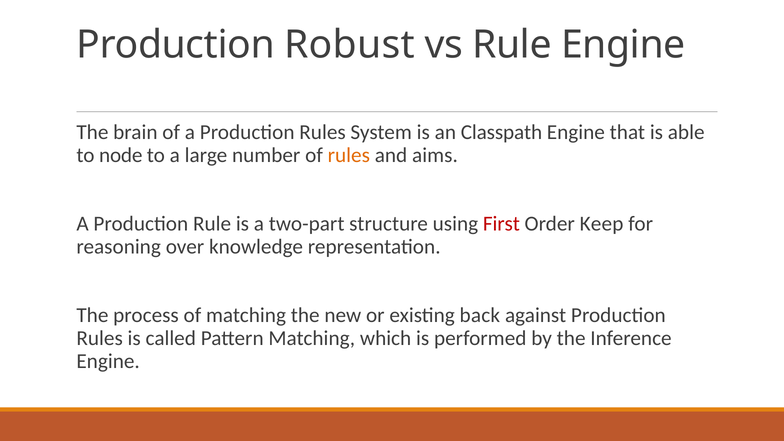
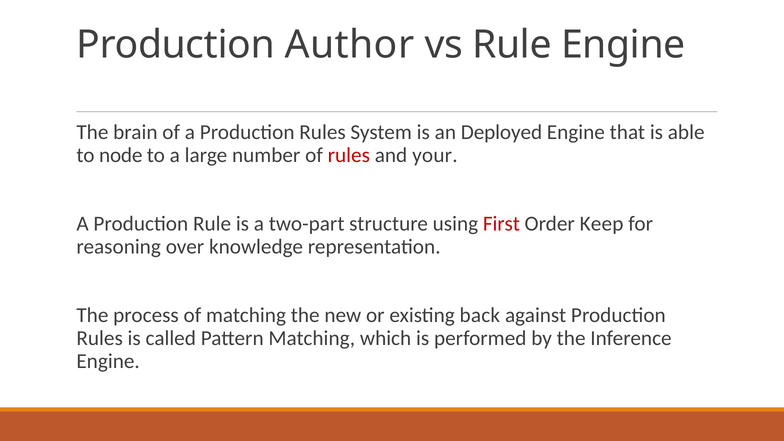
Robust: Robust -> Author (350, 45)
Classpath: Classpath -> Deployed (501, 132)
rules colour: orange -> red (349, 155)
aims: aims -> your (435, 155)
